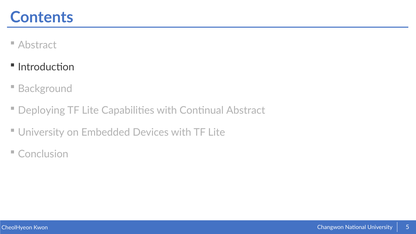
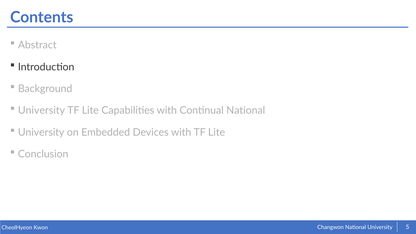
Deploying: Deploying -> University (41, 111)
Continual Abstract: Abstract -> National (246, 111)
